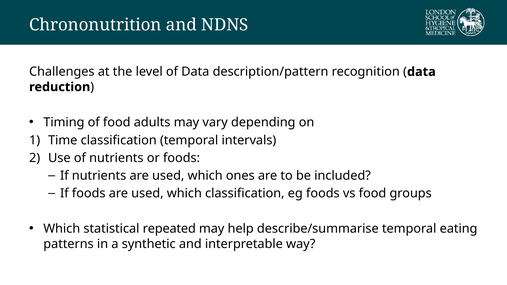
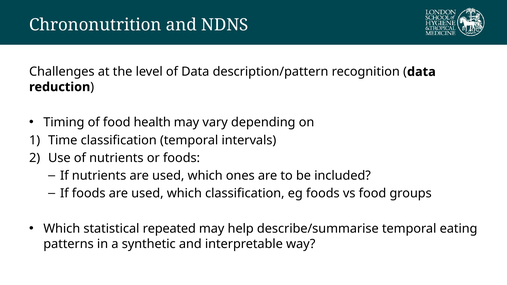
adults: adults -> health (152, 123)
